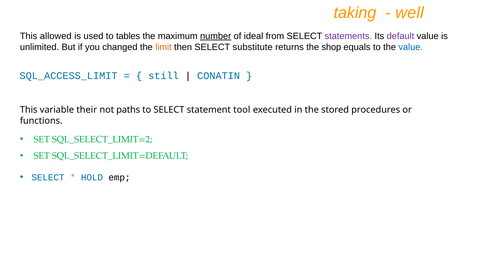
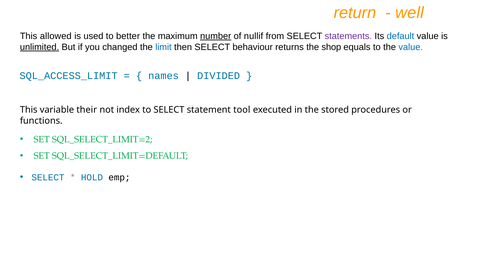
taking: taking -> return (355, 13)
tables: tables -> better (128, 36)
ideal: ideal -> nullif (254, 36)
default colour: purple -> blue (400, 36)
unlimited underline: none -> present (40, 47)
limit colour: orange -> blue (163, 47)
substitute: substitute -> behaviour (253, 47)
still: still -> names (164, 76)
CONATIN: CONATIN -> DIVIDED (219, 76)
paths: paths -> index (128, 110)
